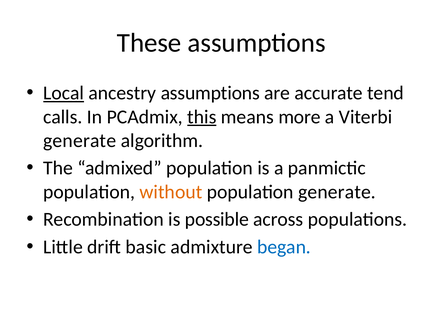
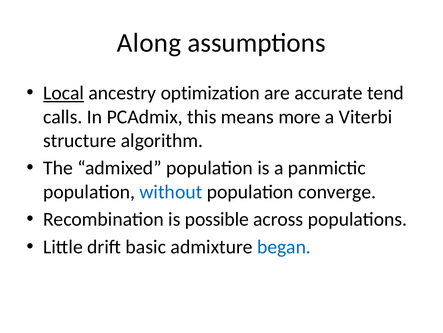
These: These -> Along (149, 43)
ancestry assumptions: assumptions -> optimization (210, 93)
this underline: present -> none (202, 117)
generate: generate -> structure (80, 140)
without colour: orange -> blue (171, 191)
population generate: generate -> converge (337, 191)
